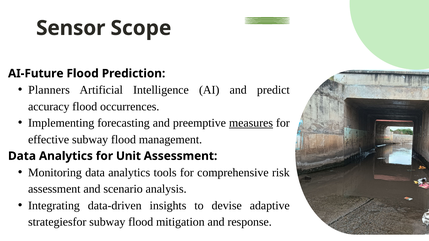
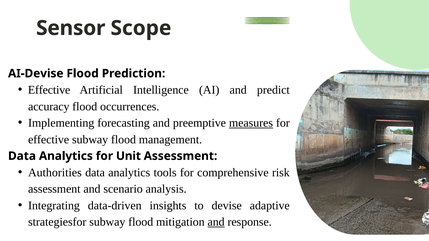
AI-Future: AI-Future -> AI-Devise (36, 74)
Planners: Planners -> Effective (49, 90)
Monitoring: Monitoring -> Authorities (55, 173)
and underline: none -> present (216, 222)
